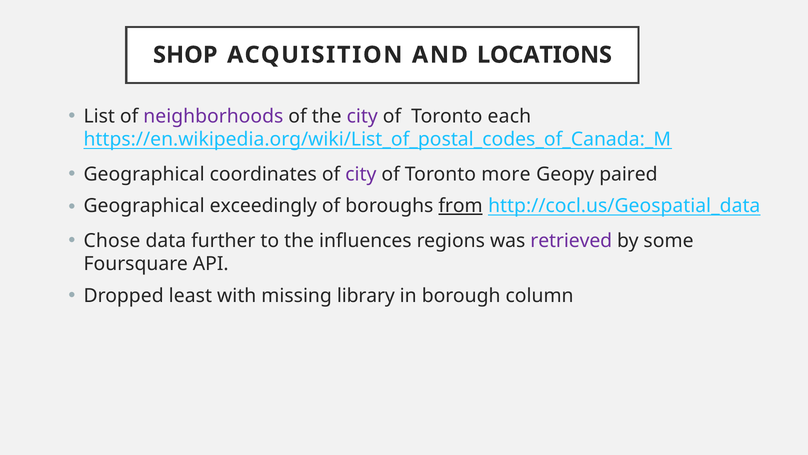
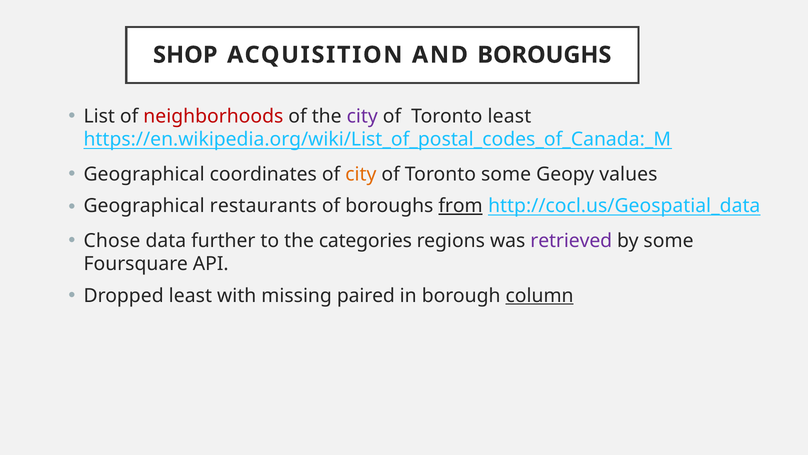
AND LOCATIONS: LOCATIONS -> BOROUGHS (544, 55)
neighborhoods colour: purple -> red (213, 116)
Toronto each: each -> least (509, 116)
city colour: purple -> orange (361, 174)
Toronto more: more -> some (506, 174)
paired: paired -> values (628, 174)
exceedingly: exceedingly -> restaurants (263, 206)
influences: influences -> categories (365, 241)
library: library -> paired (366, 295)
column underline: none -> present (540, 295)
